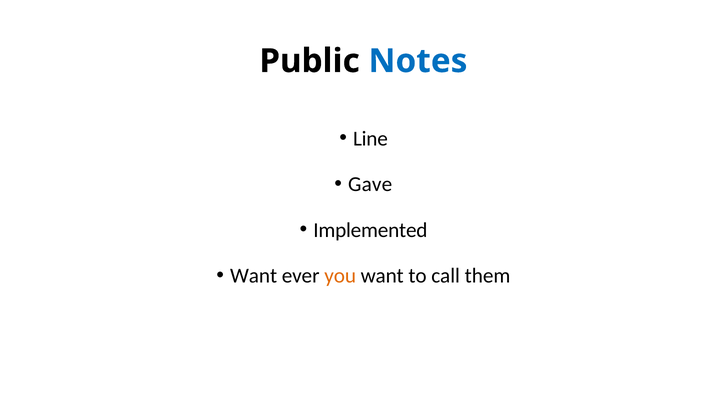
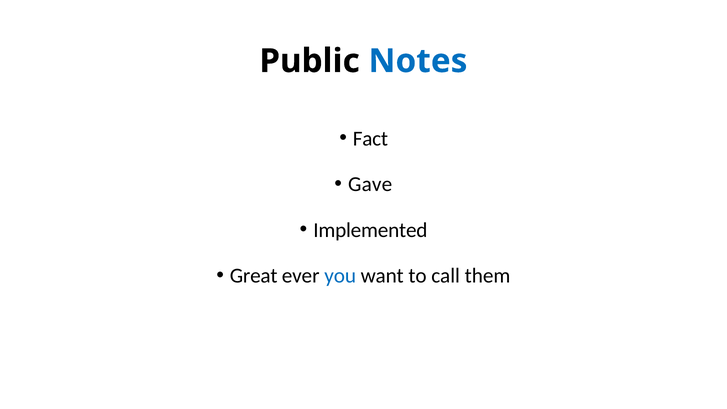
Line: Line -> Fact (370, 139)
Want: Want -> Great (254, 276)
you colour: orange -> blue (340, 276)
